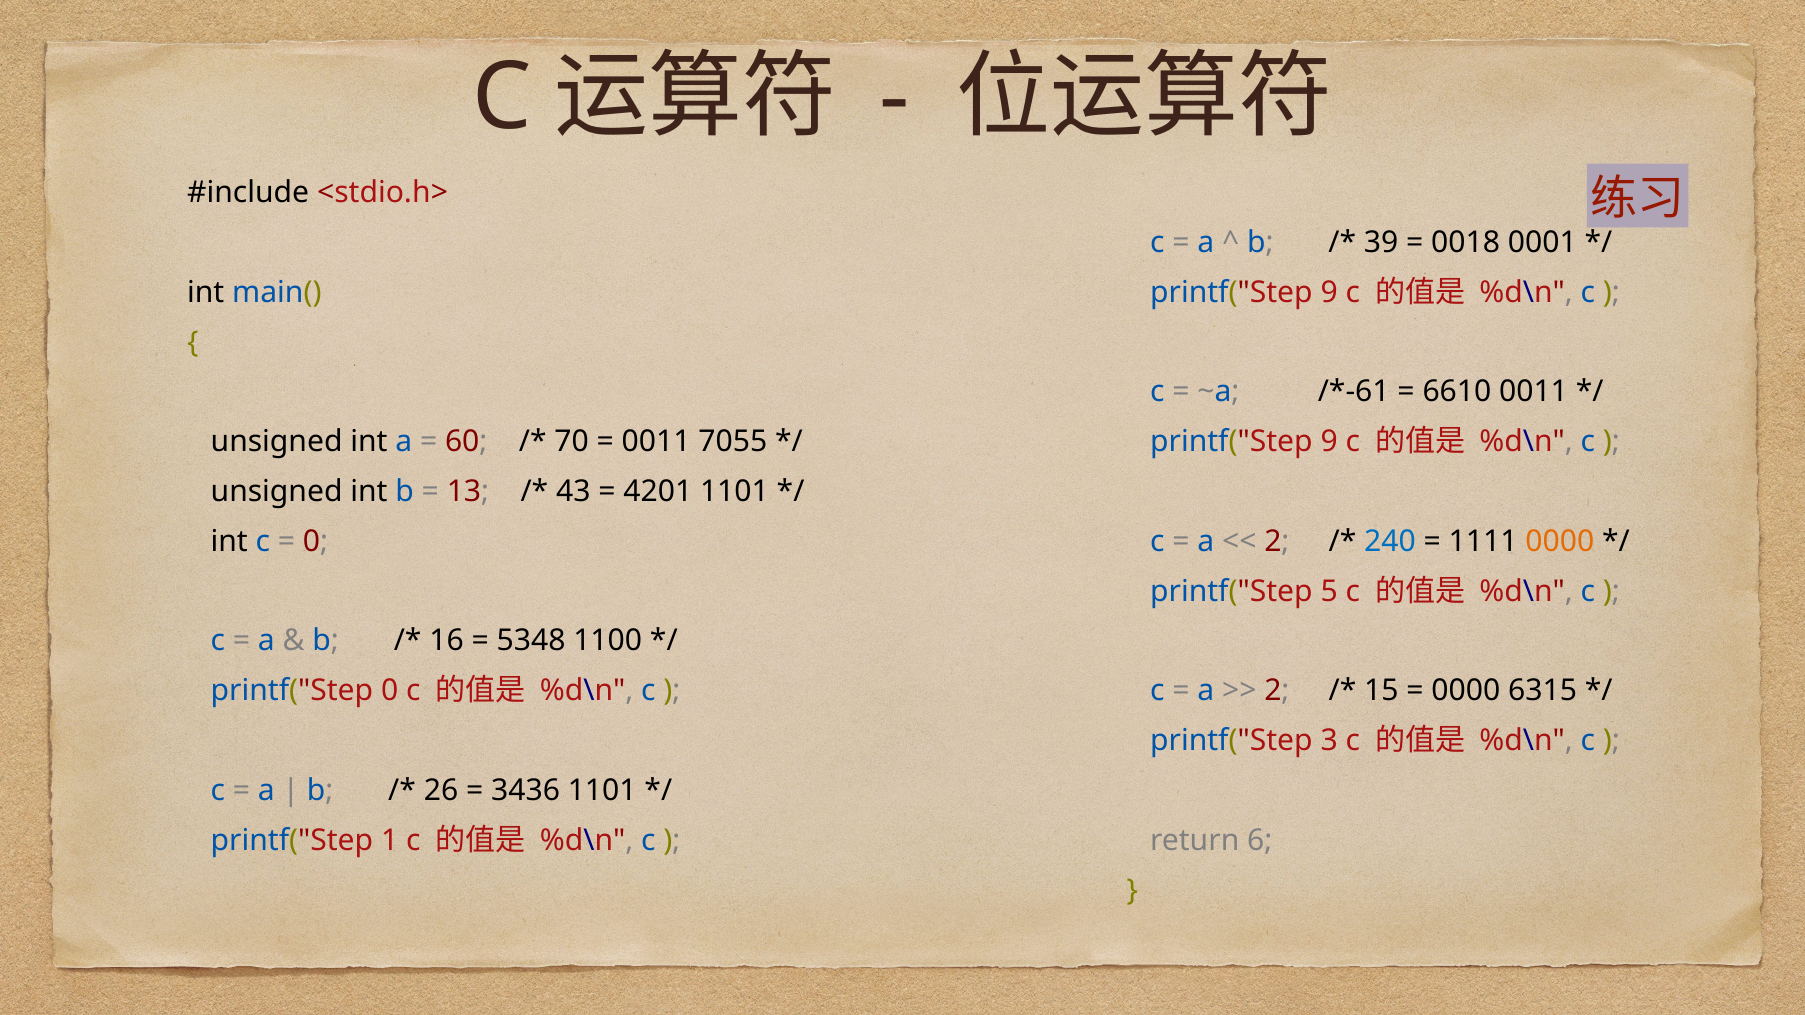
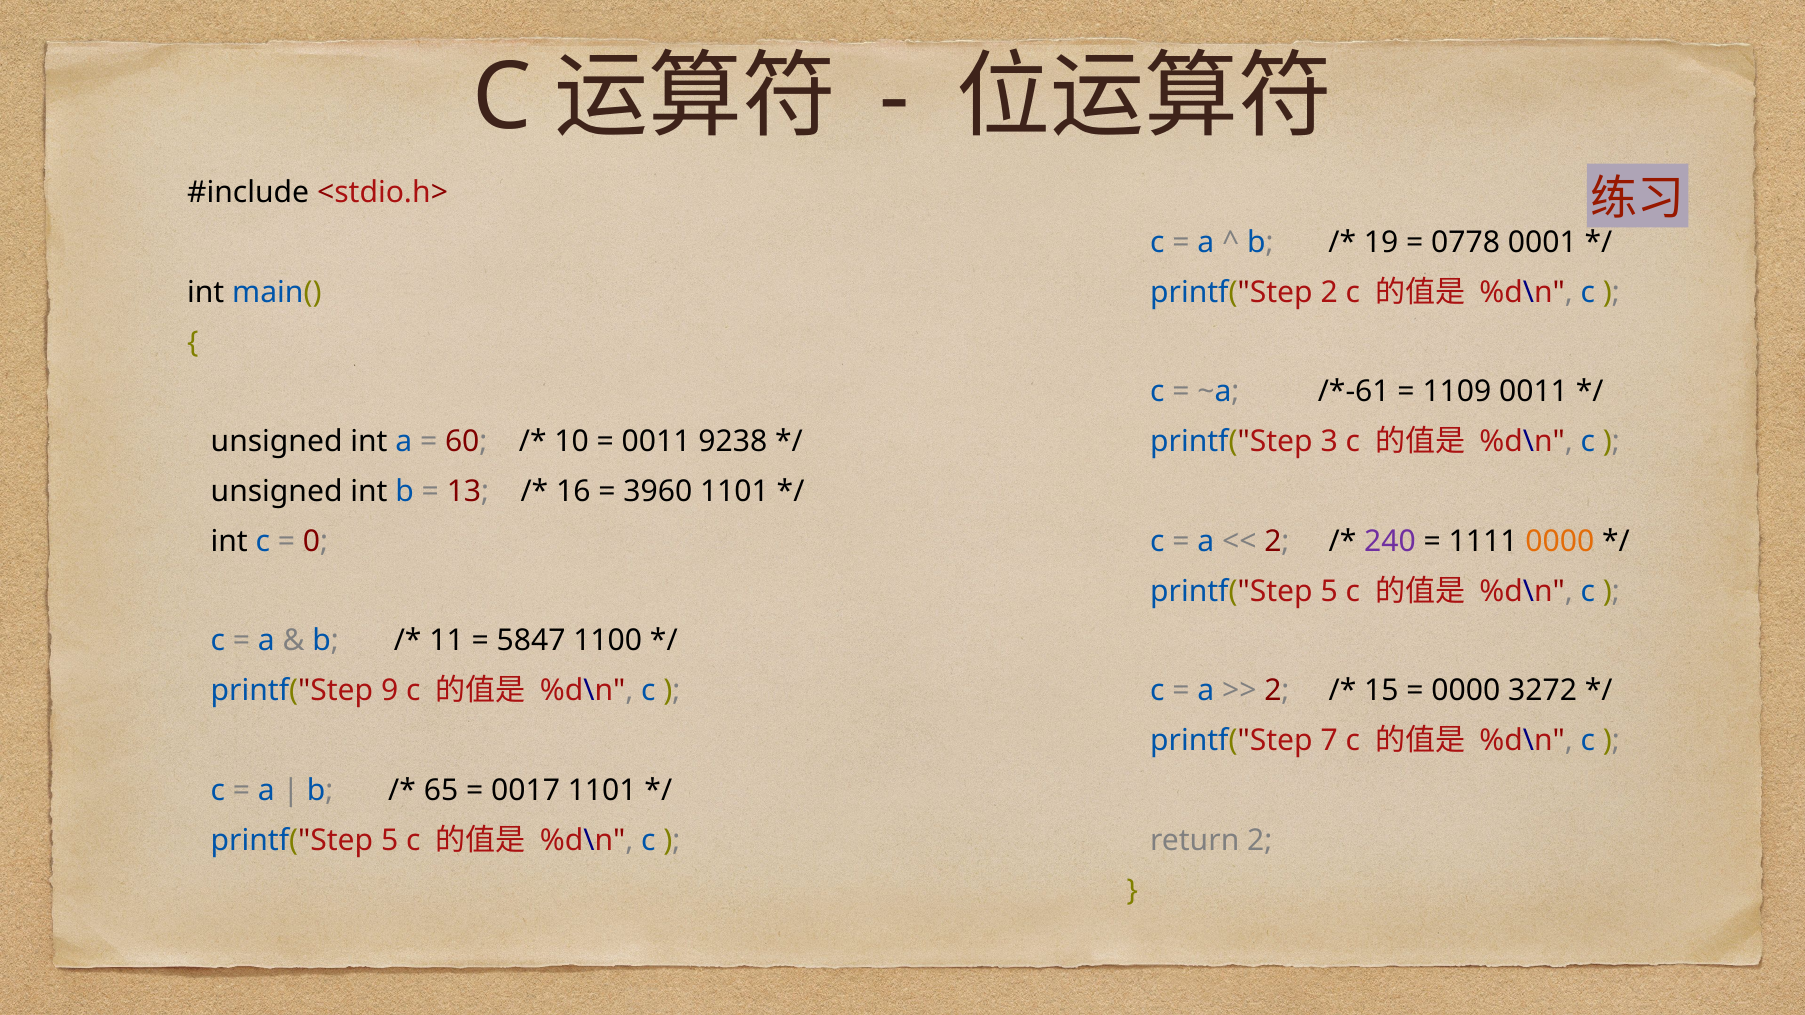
39: 39 -> 19 (1381, 243)
0018: 0018 -> 0778 (1466, 243)
9: 9 -> 2 (1329, 292)
6610: 6610 -> 1109 (1457, 392)
70: 70 -> 10 (572, 442)
7055: 7055 -> 9238 (733, 442)
9: 9 -> 3 (1329, 442)
43: 43 -> 16 (573, 492)
4201: 4201 -> 3960 (658, 492)
240 colour: blue -> purple (1390, 542)
16: 16 -> 11 (447, 641)
5348: 5348 -> 5847 (531, 641)
printf("Step 0: 0 -> 9 (390, 691)
6315: 6315 -> 3272 (1543, 691)
3: 3 -> 7 (1329, 741)
26: 26 -> 65 (441, 791)
3436: 3436 -> 0017 (526, 791)
1: 1 -> 5 (390, 841)
return 6: 6 -> 2 (1260, 841)
